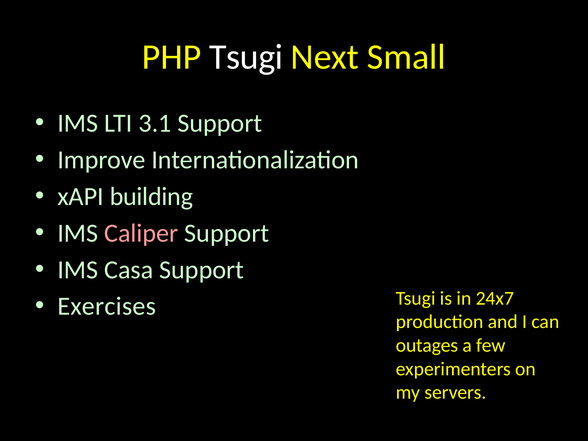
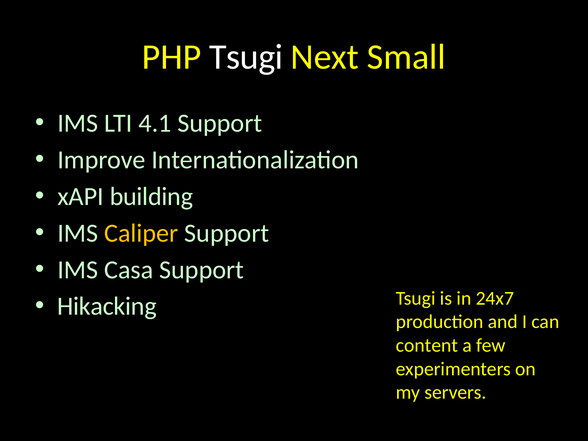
3.1: 3.1 -> 4.1 (155, 123)
Caliper colour: pink -> yellow (141, 233)
Exercises: Exercises -> Hikacking (107, 306)
outages: outages -> content (427, 345)
